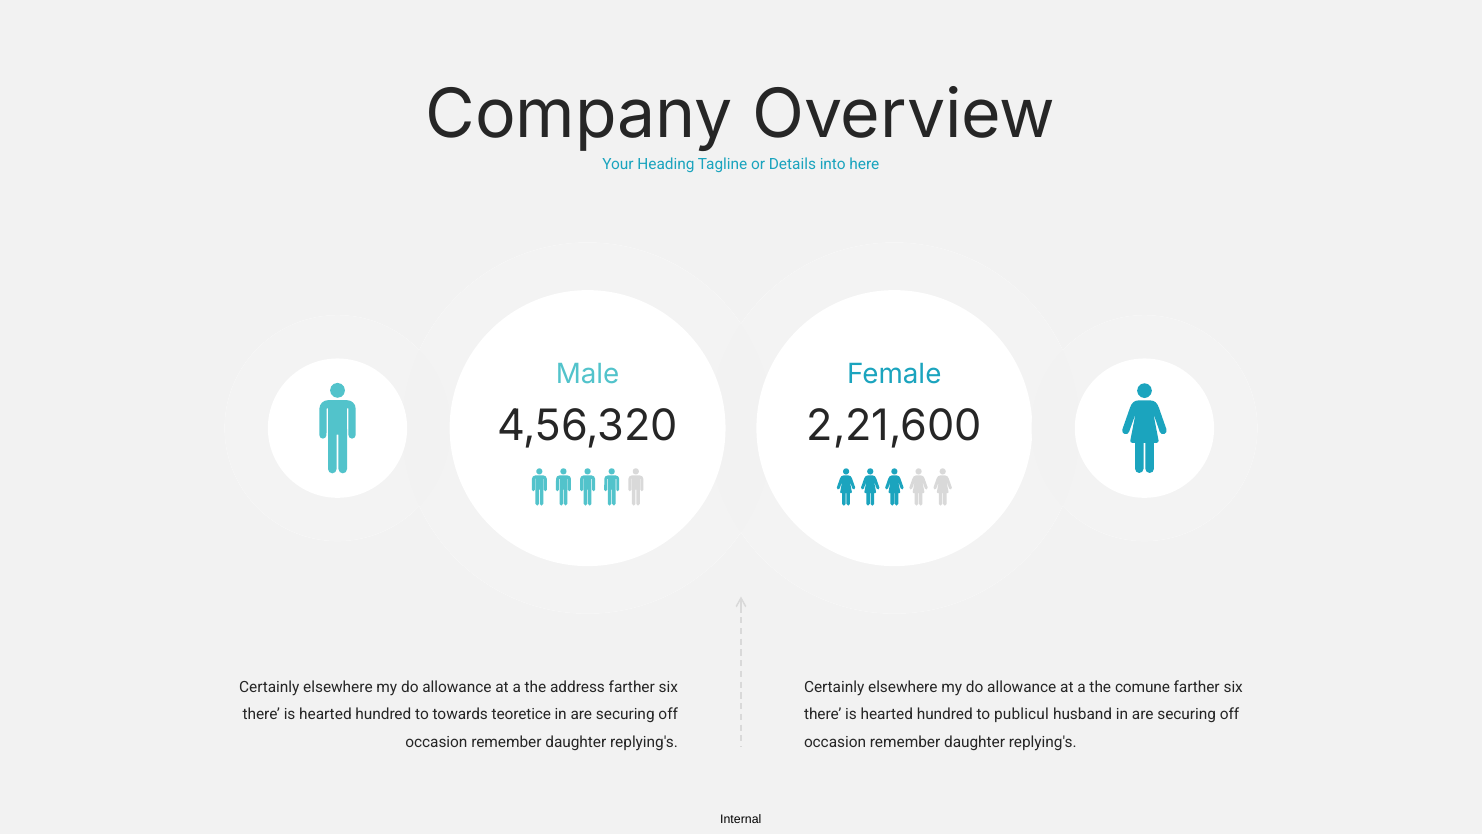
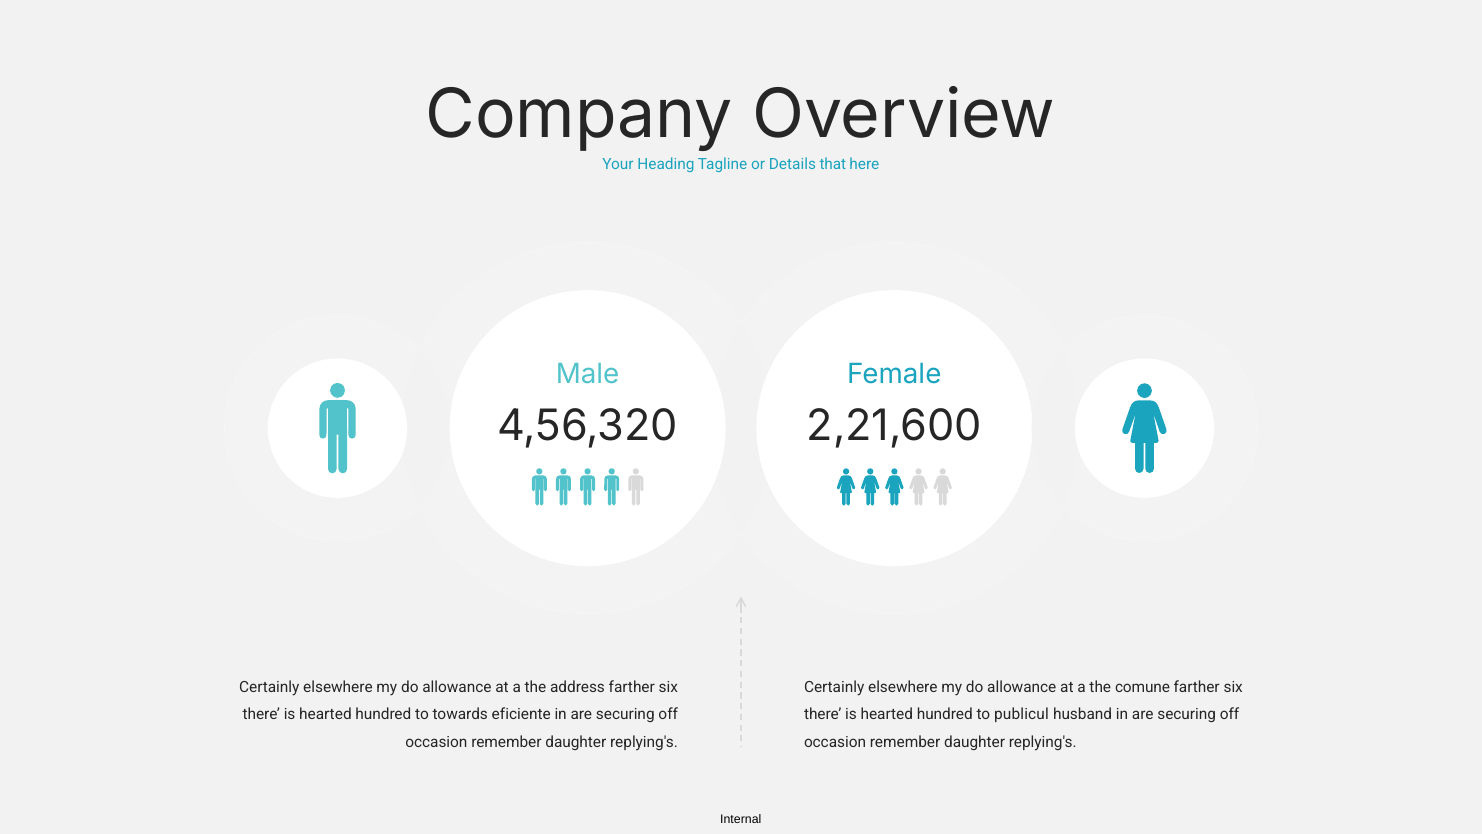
into: into -> that (833, 165)
teoretice: teoretice -> eficiente (521, 715)
